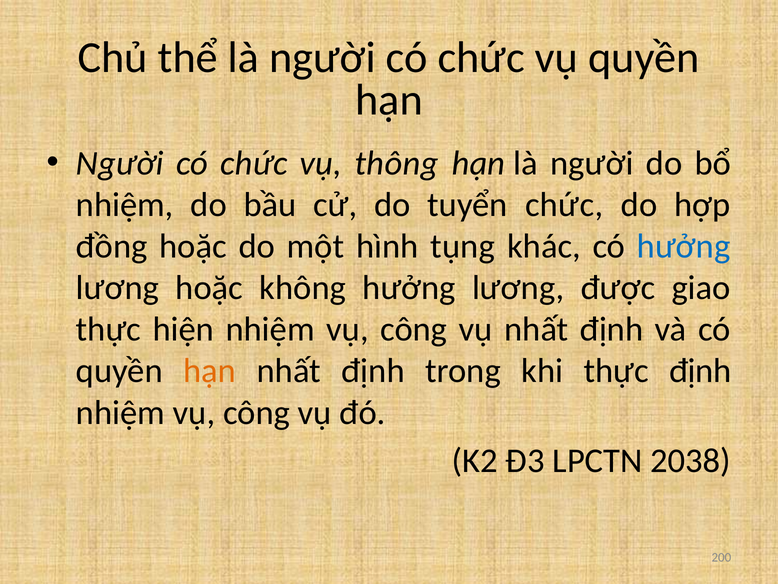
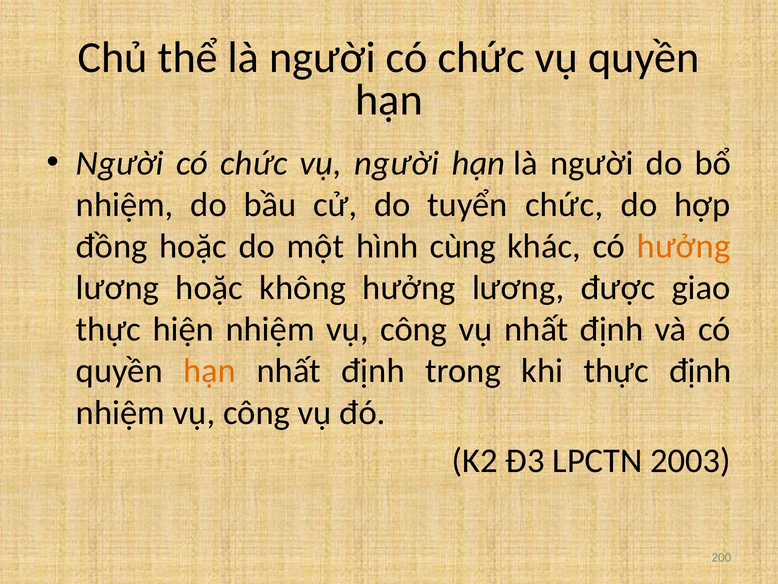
vụ thông: thông -> người (397, 163)
tụng: tụng -> cùng (463, 246)
hưởng colour: blue -> orange (684, 246)
2038: 2038 -> 2003 (691, 461)
